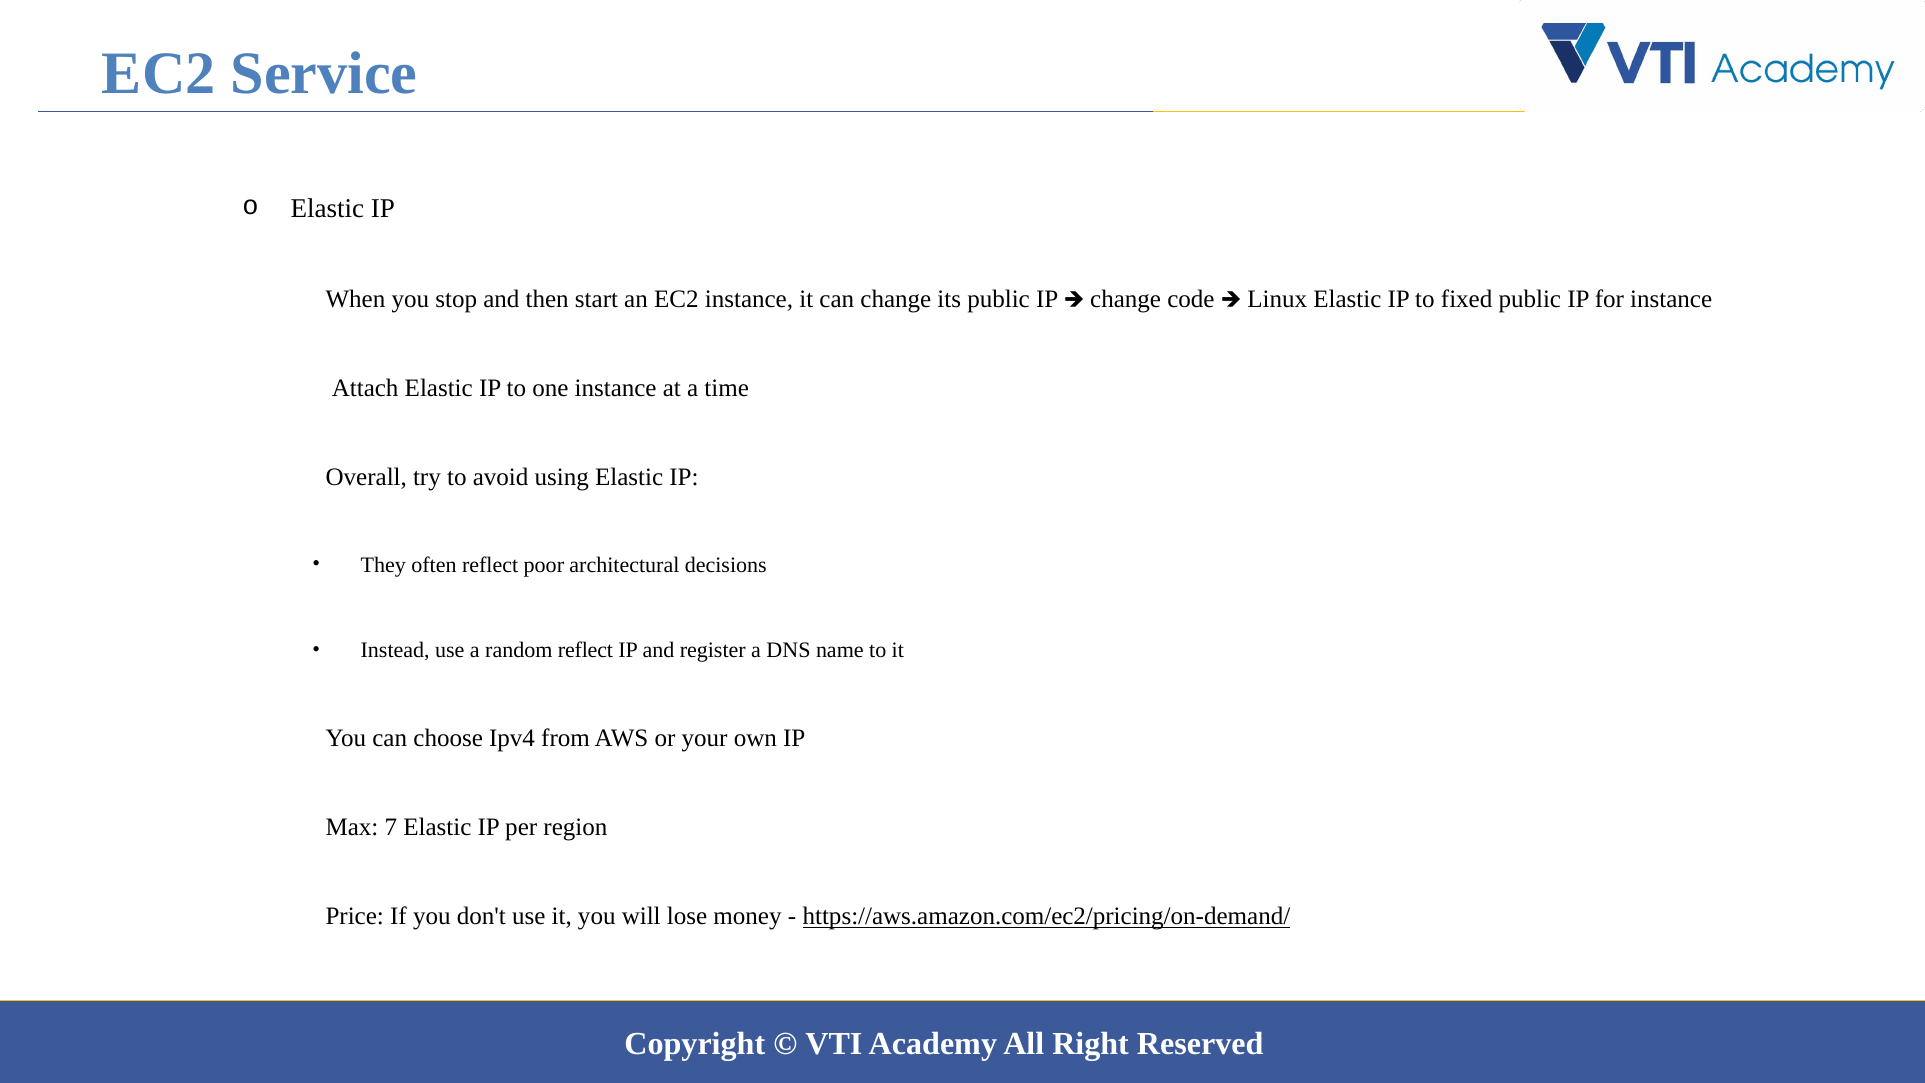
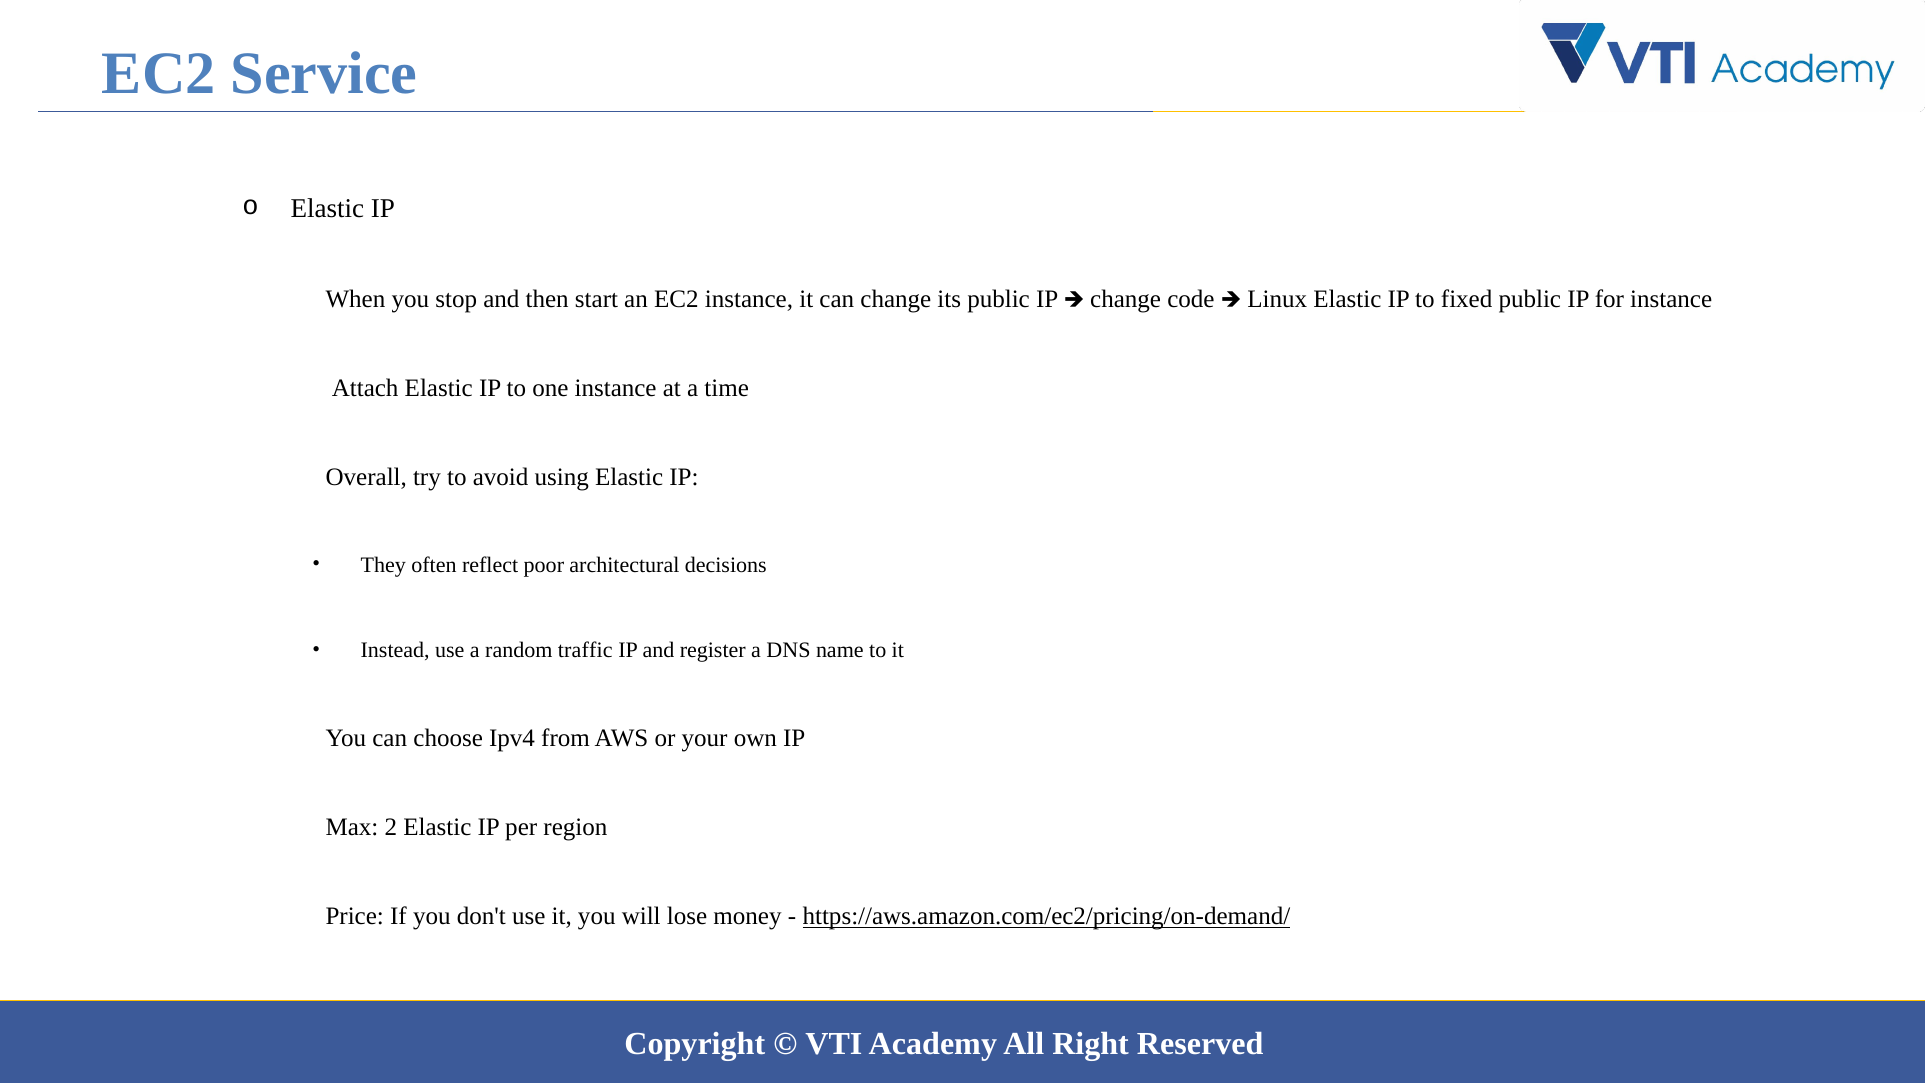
random reflect: reflect -> traffic (585, 650)
7: 7 -> 2 (391, 827)
